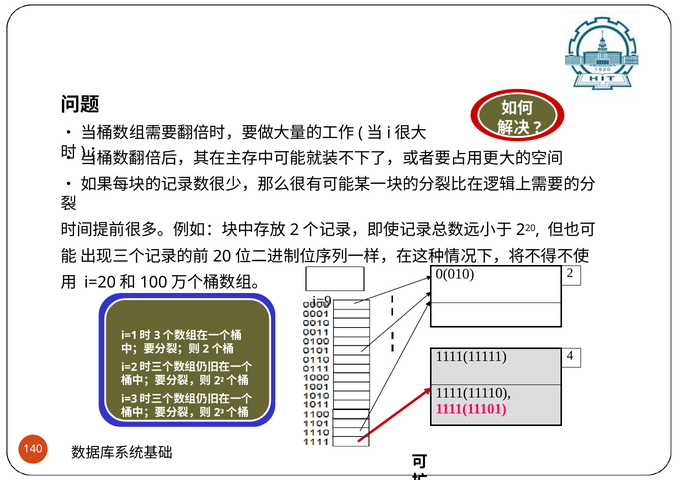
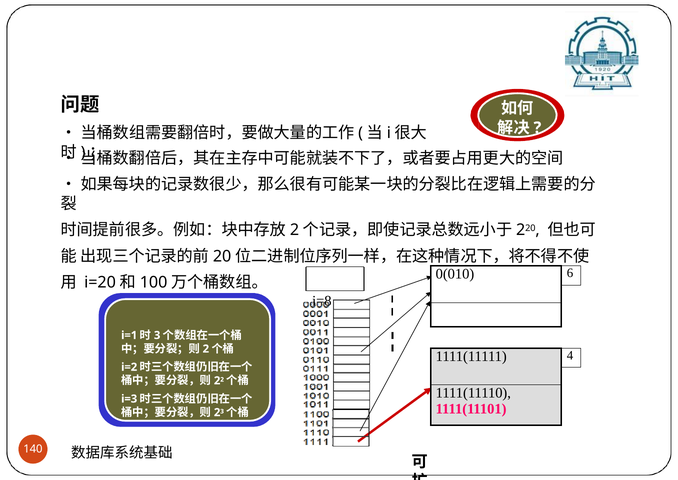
0(010 2: 2 -> 6 (570, 273)
i=9: i=9 -> i=8 (322, 301)
